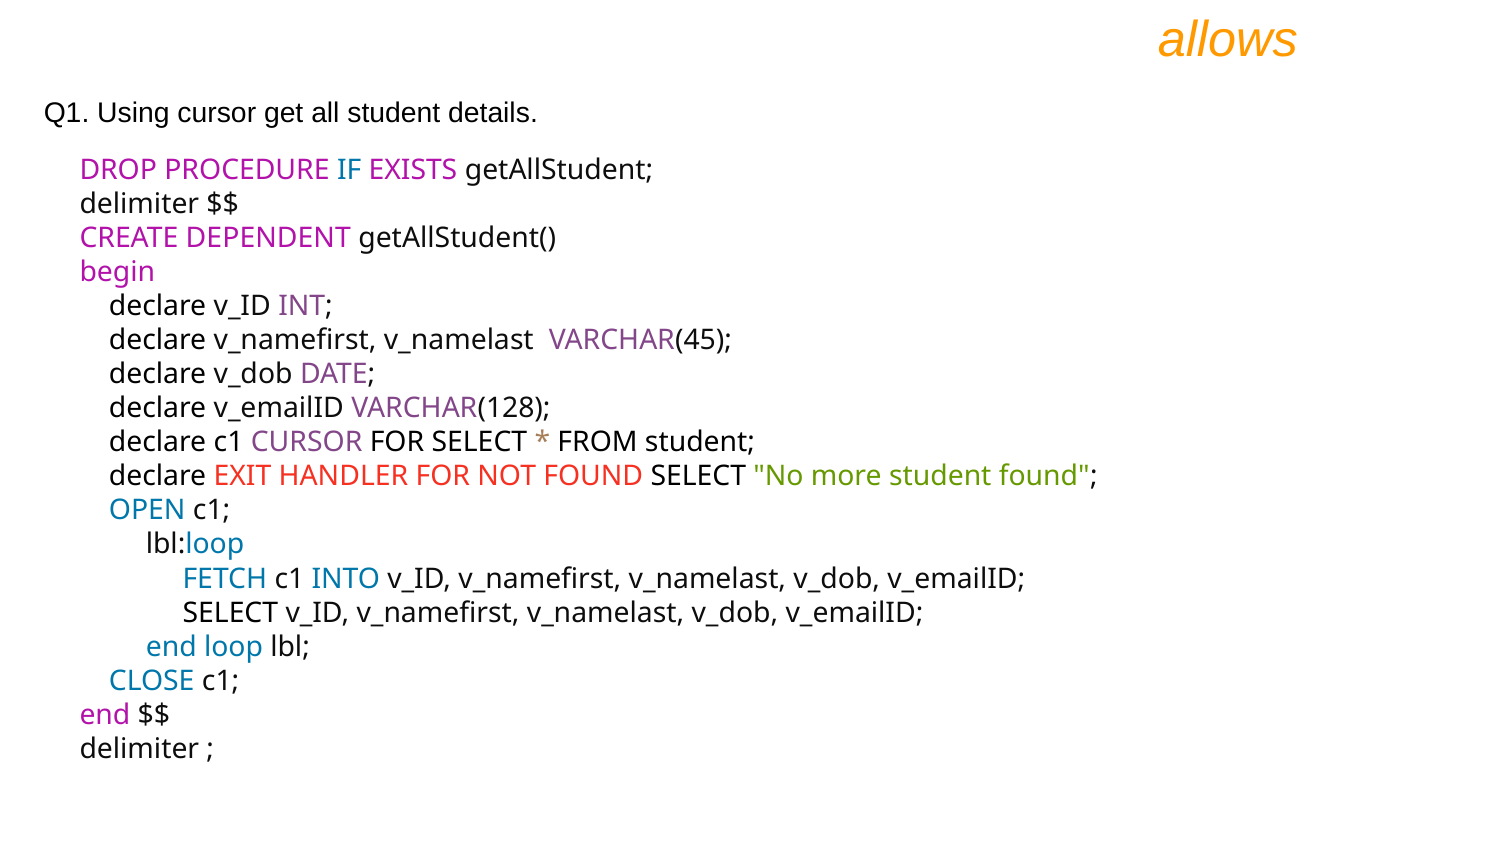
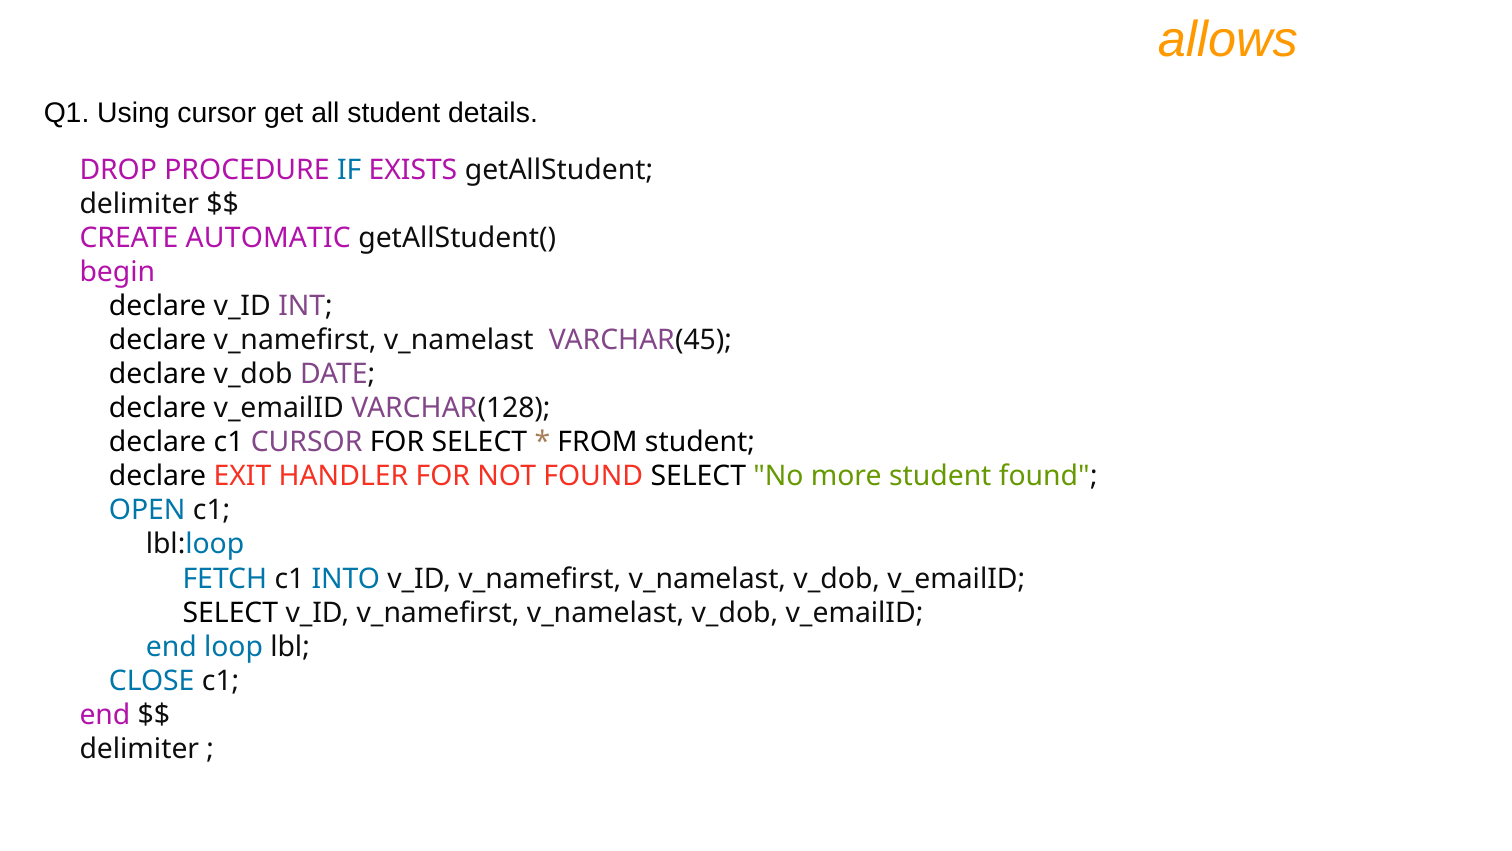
DEPENDENT: DEPENDENT -> AUTOMATIC (268, 238)
